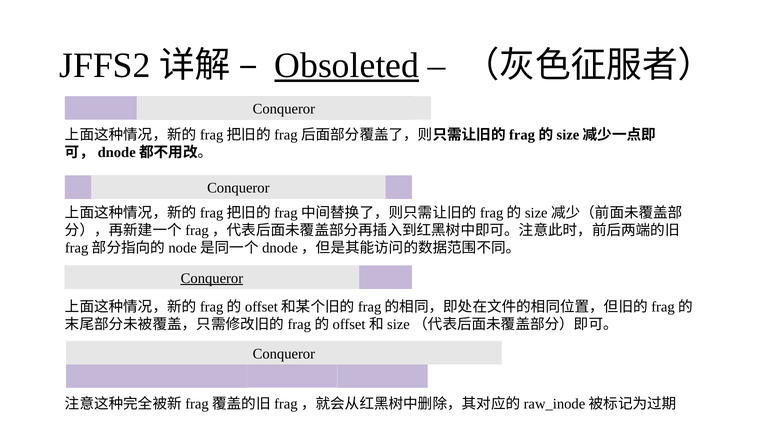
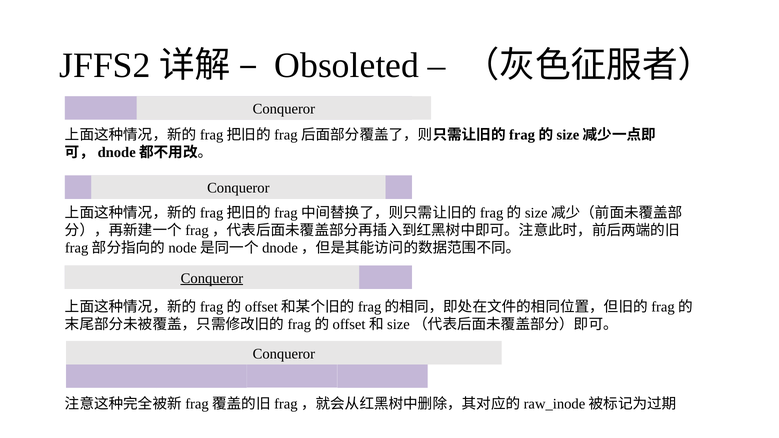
Obsoleted underline: present -> none (347, 65)
